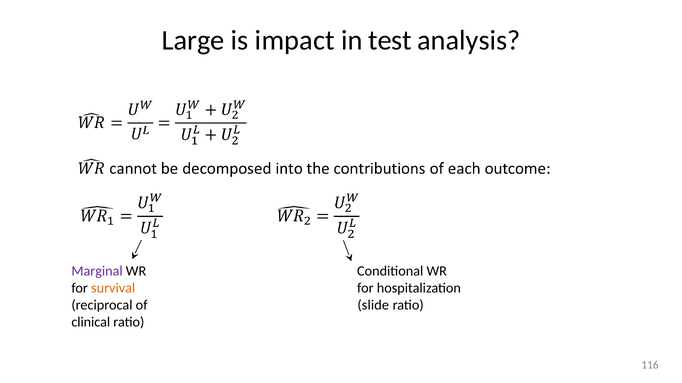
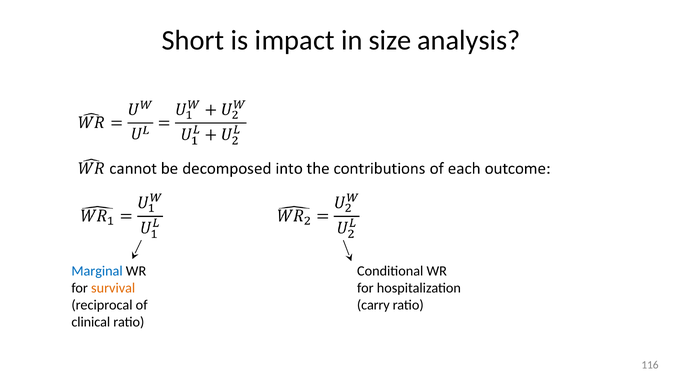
Large: Large -> Short (193, 41)
test: test -> size (390, 41)
Marginal colour: purple -> blue (97, 272)
slide: slide -> carry (373, 306)
